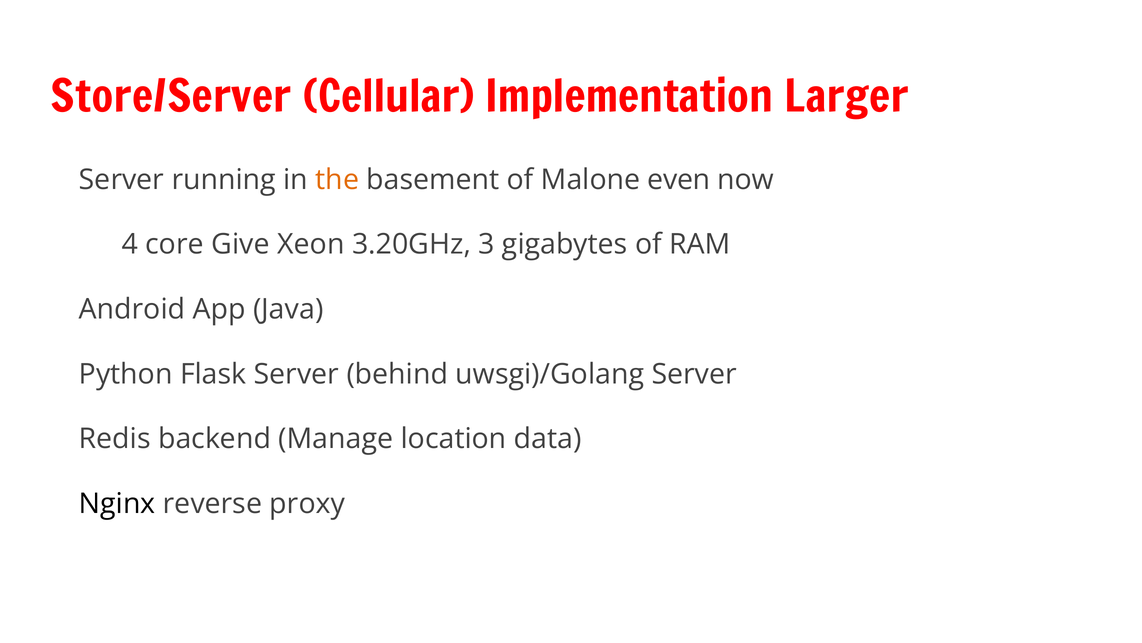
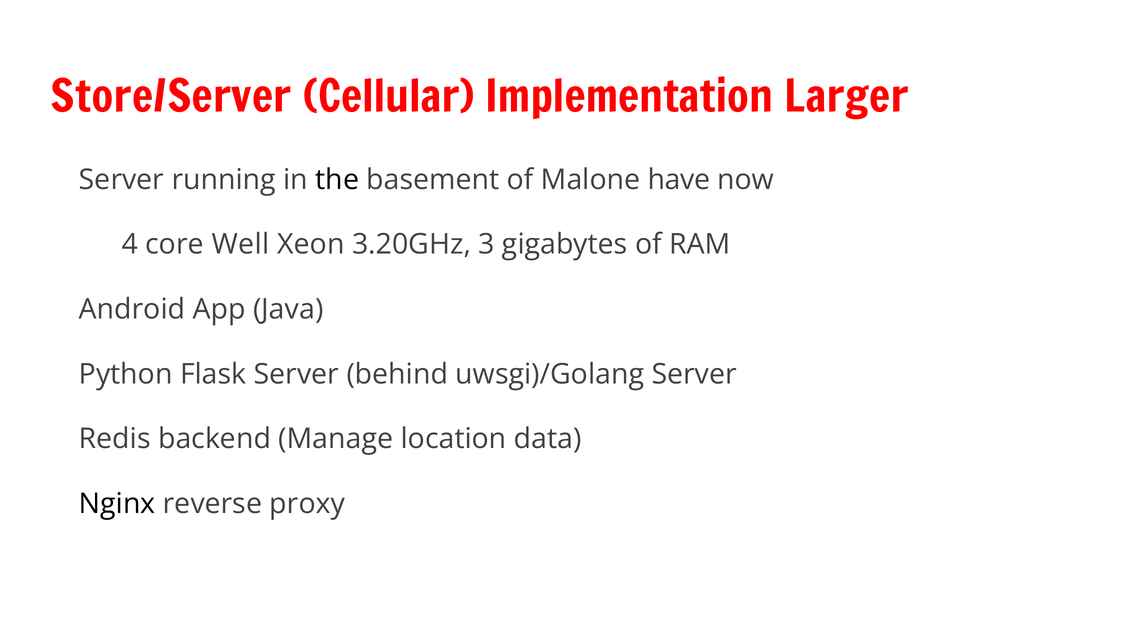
the colour: orange -> black (337, 180)
even: even -> have (679, 180)
Give: Give -> Well (240, 244)
